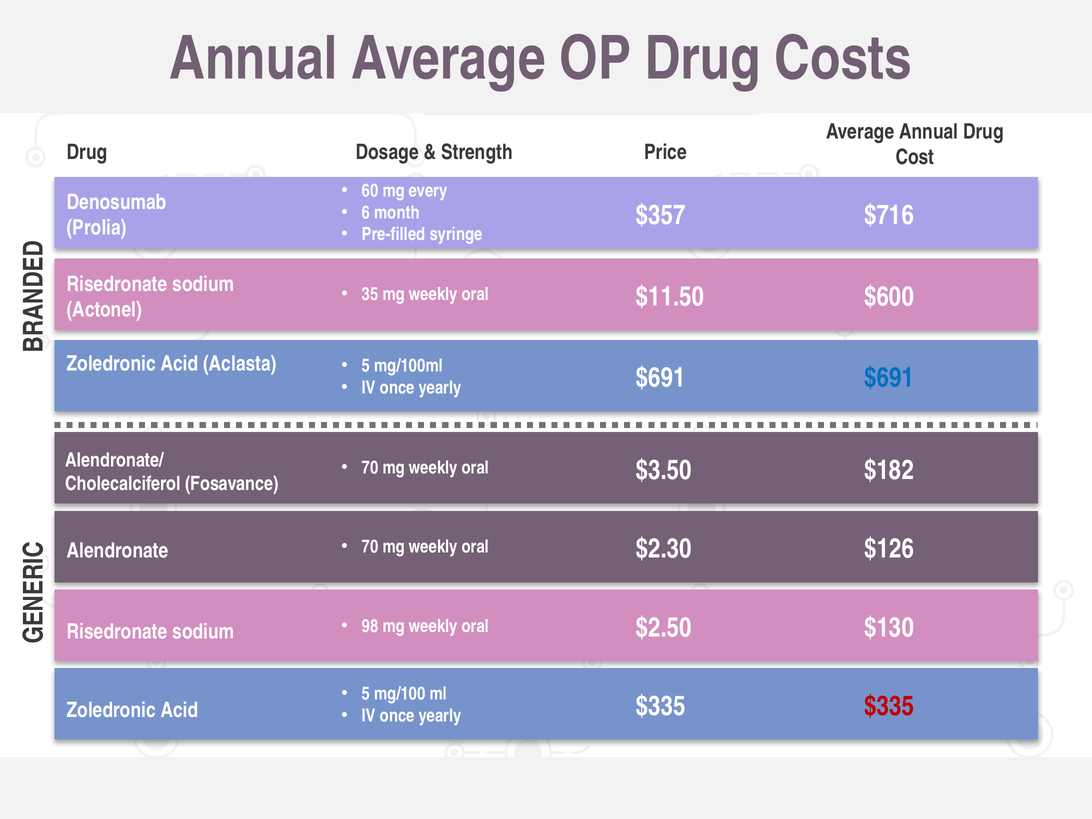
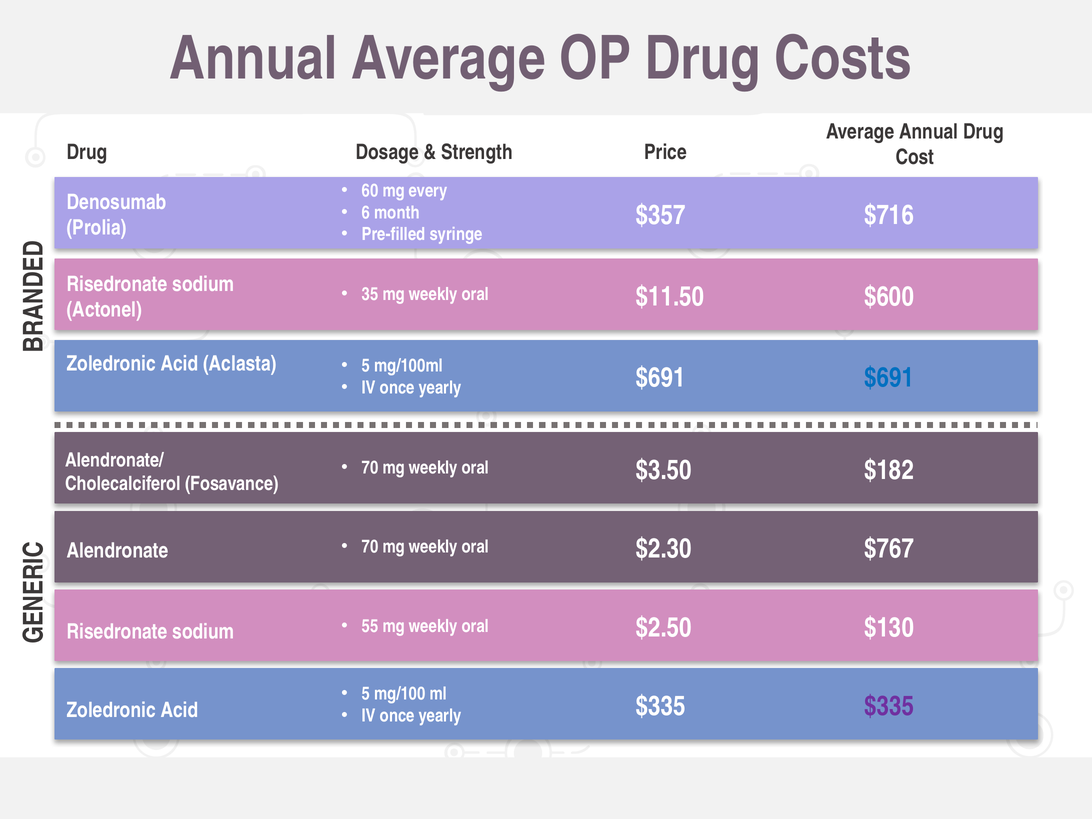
$126: $126 -> $767 (889, 549)
98: 98 -> 55 (370, 626)
$335 colour: red -> purple (889, 706)
